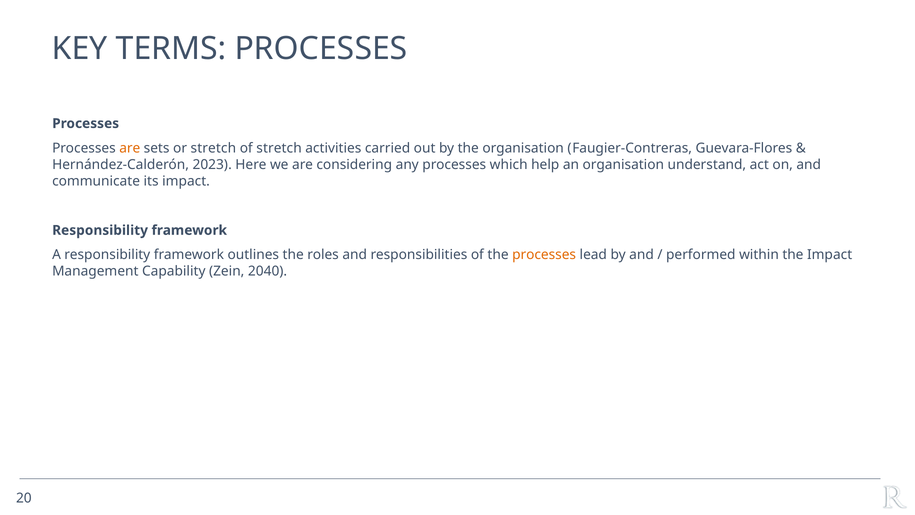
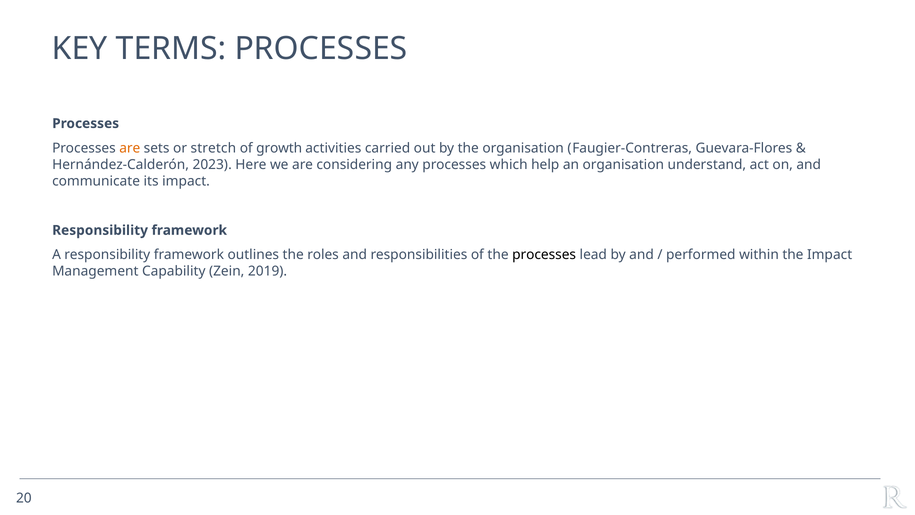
of stretch: stretch -> growth (279, 148)
processes colour: orange -> black (544, 255)
2040: 2040 -> 2019 (268, 271)
